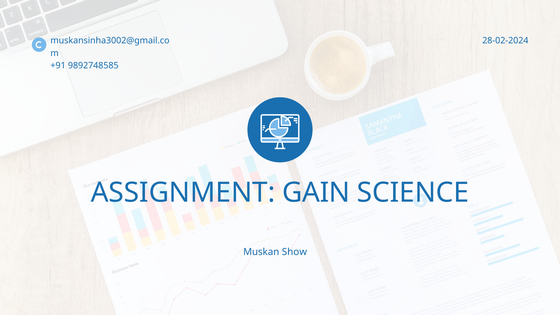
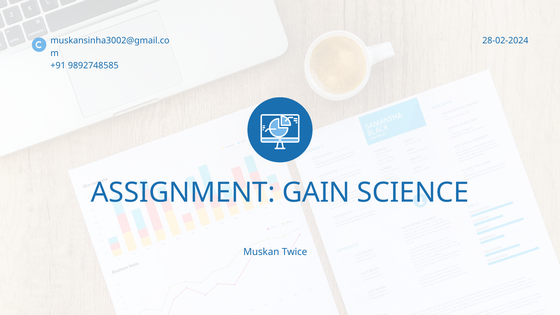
Show: Show -> Twice (295, 252)
